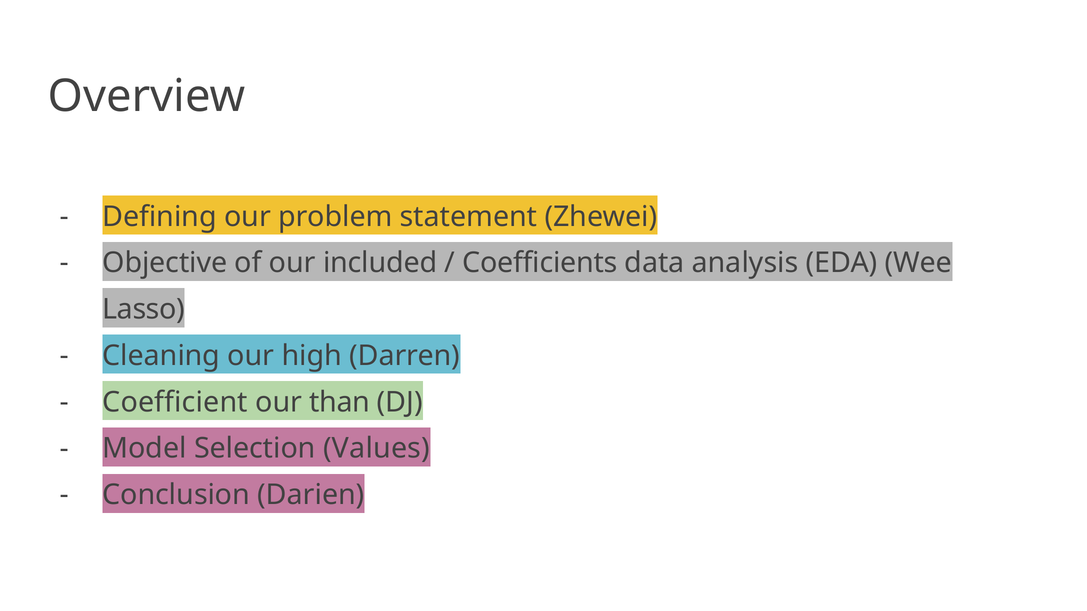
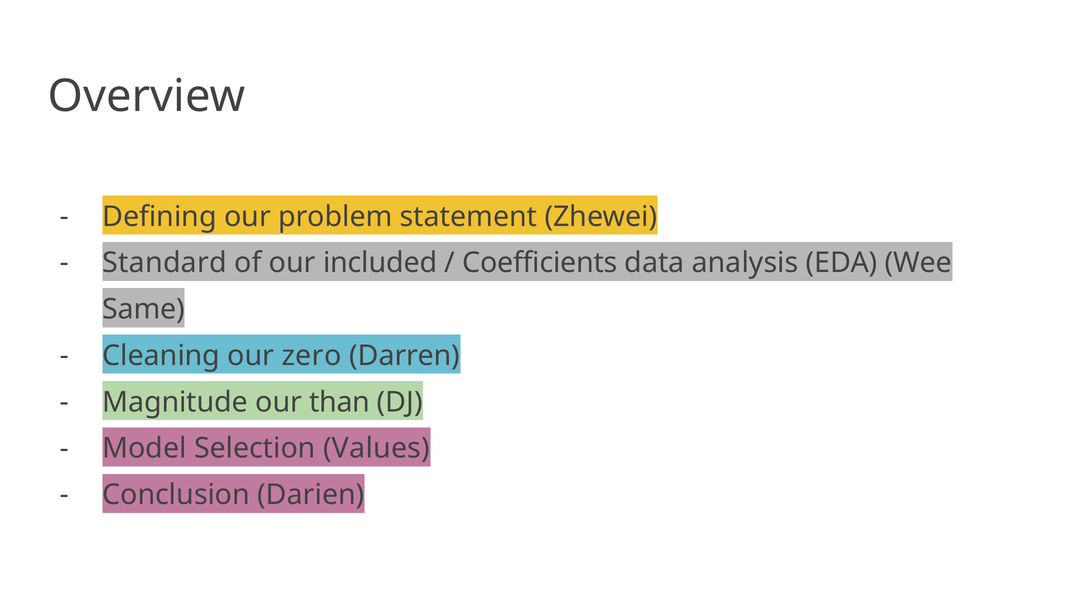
Objective: Objective -> Standard (165, 263)
Lasso: Lasso -> Same (144, 310)
high: high -> zero (312, 356)
Coefficient: Coefficient -> Magnitude (175, 402)
